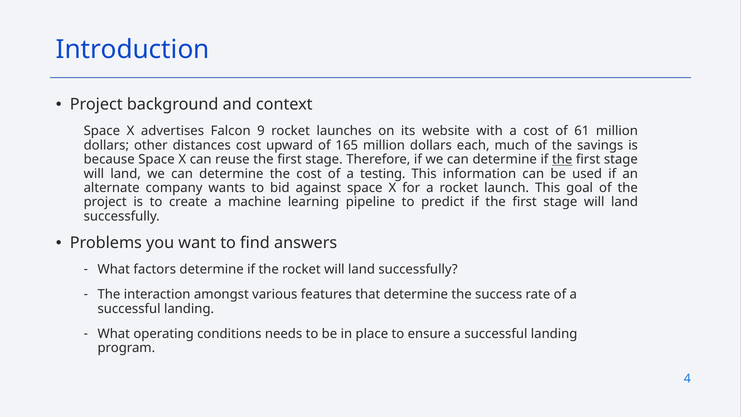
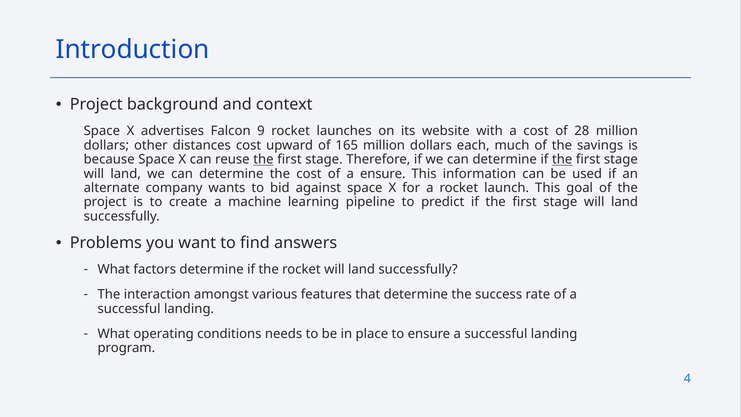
61: 61 -> 28 (582, 131)
the underline: none -> present (263, 159)
a testing: testing -> ensure (383, 174)
